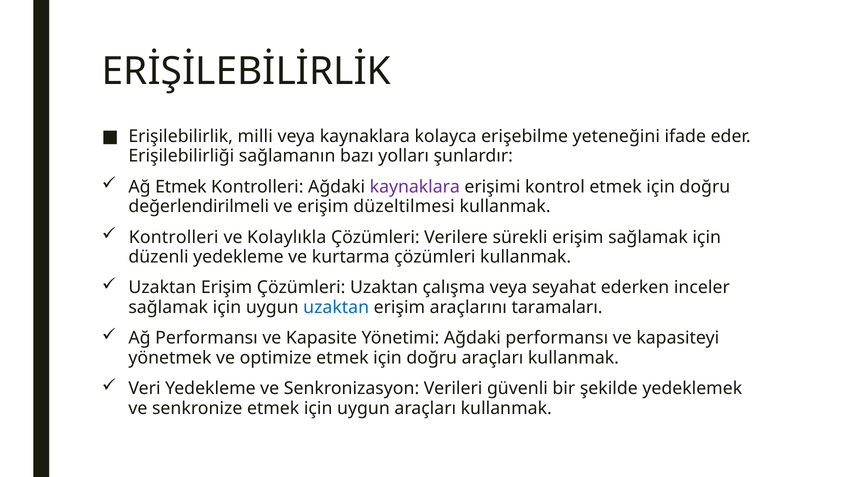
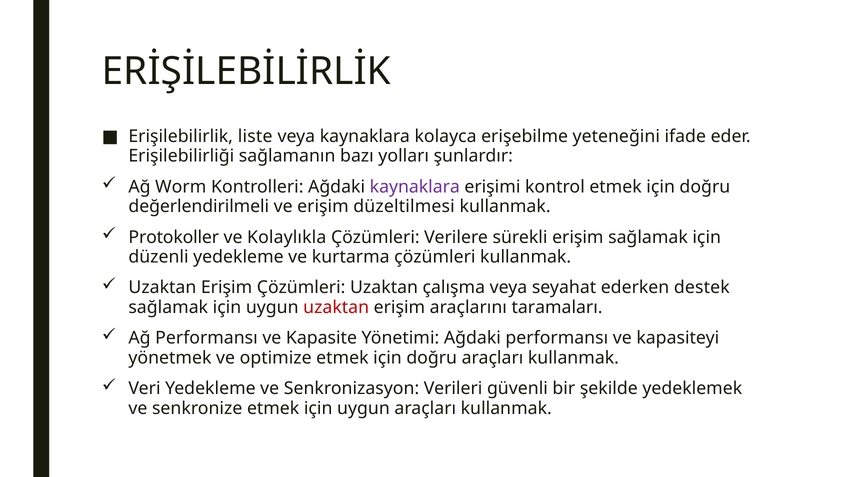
milli: milli -> liste (255, 136)
Ağ Etmek: Etmek -> Worm (181, 187)
Kontrolleri: Kontrolleri -> Protokoller (174, 237)
inceler: inceler -> destek (702, 288)
uzaktan colour: blue -> red (336, 308)
